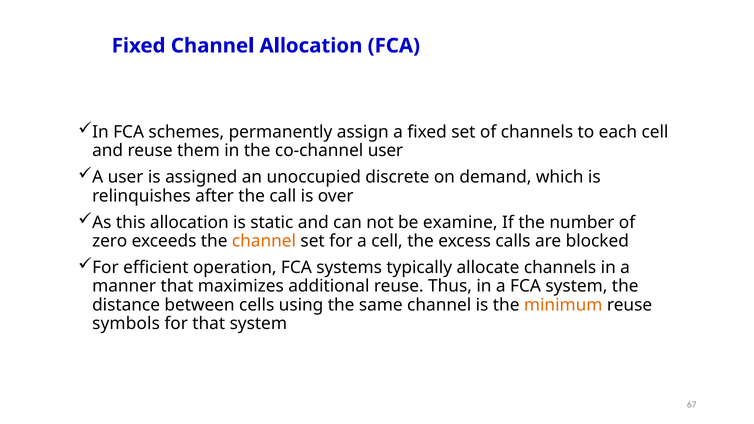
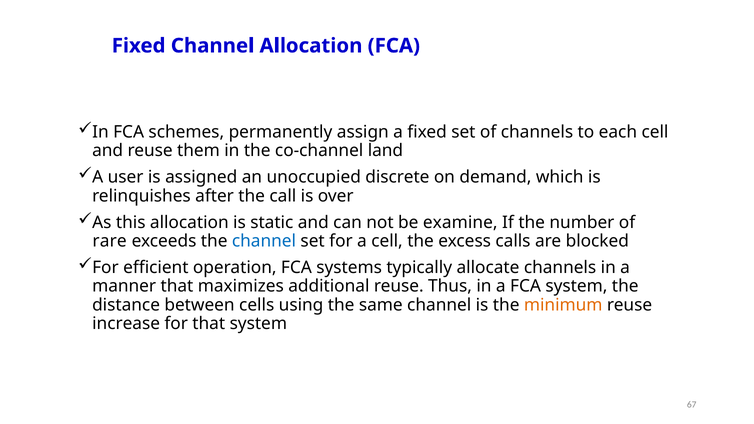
co-channel user: user -> land (385, 151)
zero: zero -> rare (110, 241)
channel colour: orange -> blue (264, 241)
symbols: symbols -> increase (126, 324)
